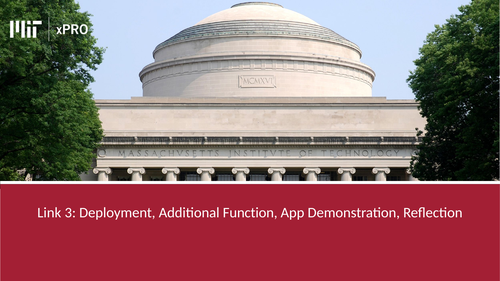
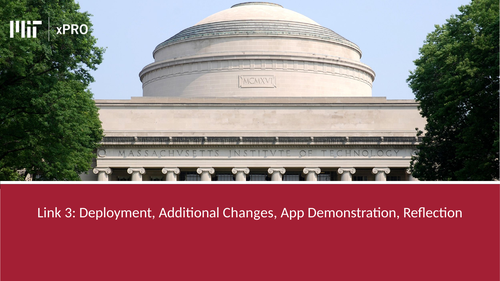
Function: Function -> Changes (250, 213)
